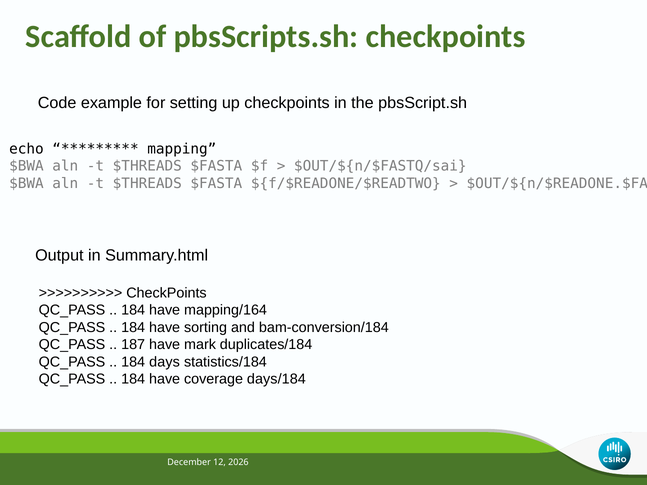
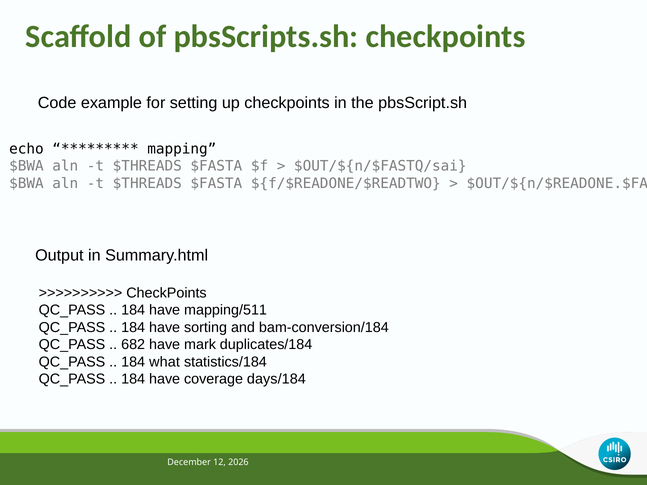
mapping/164: mapping/164 -> mapping/511 (226, 310)
187: 187 -> 682 (133, 345)
days: days -> what (165, 362)
